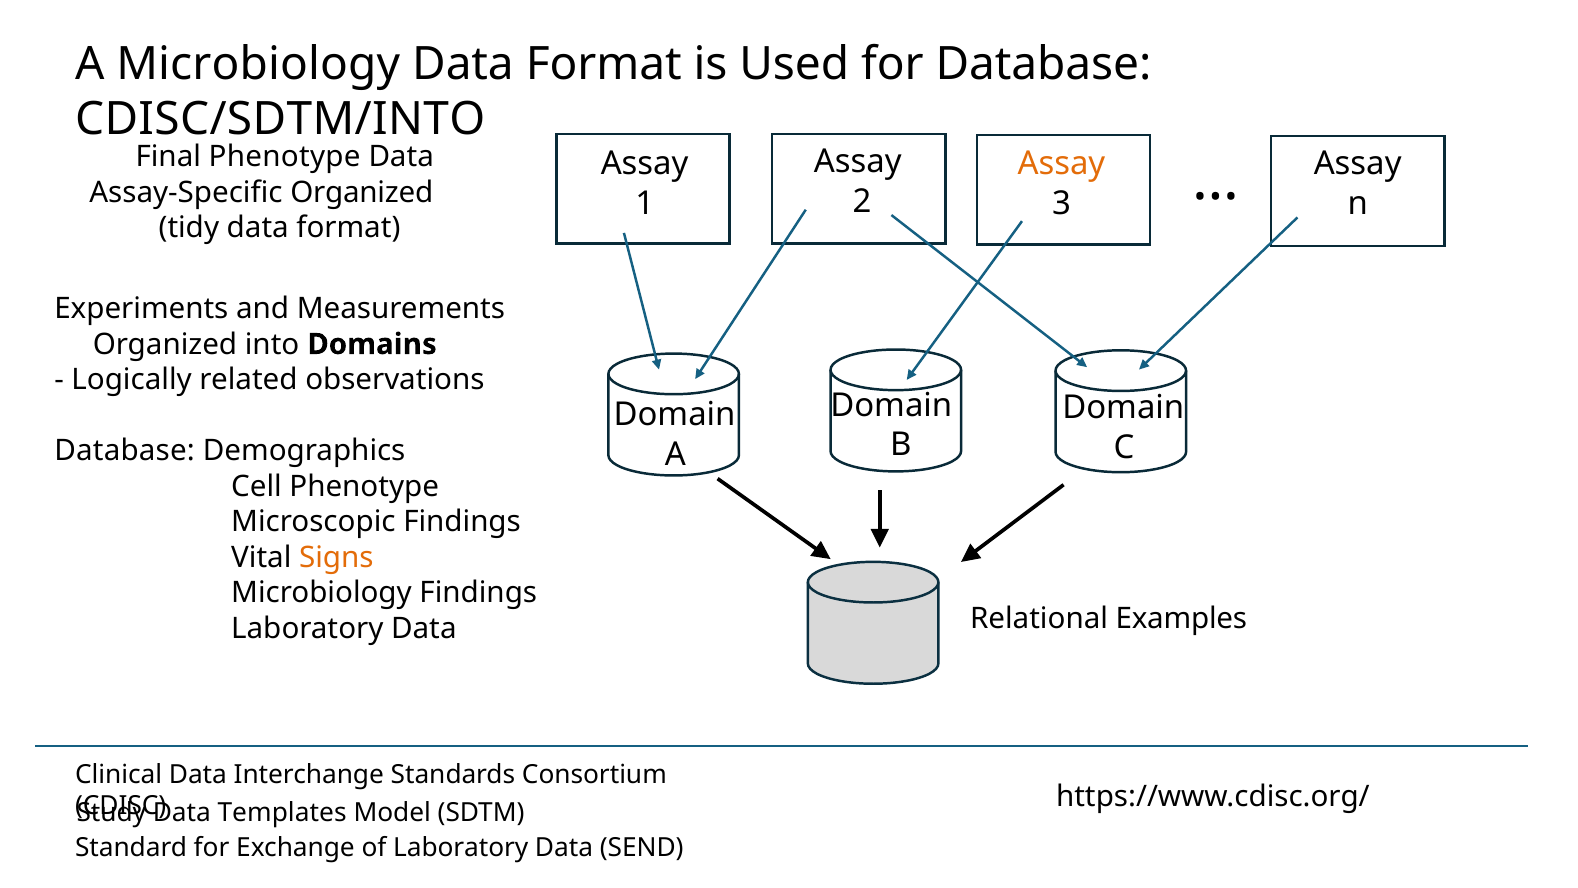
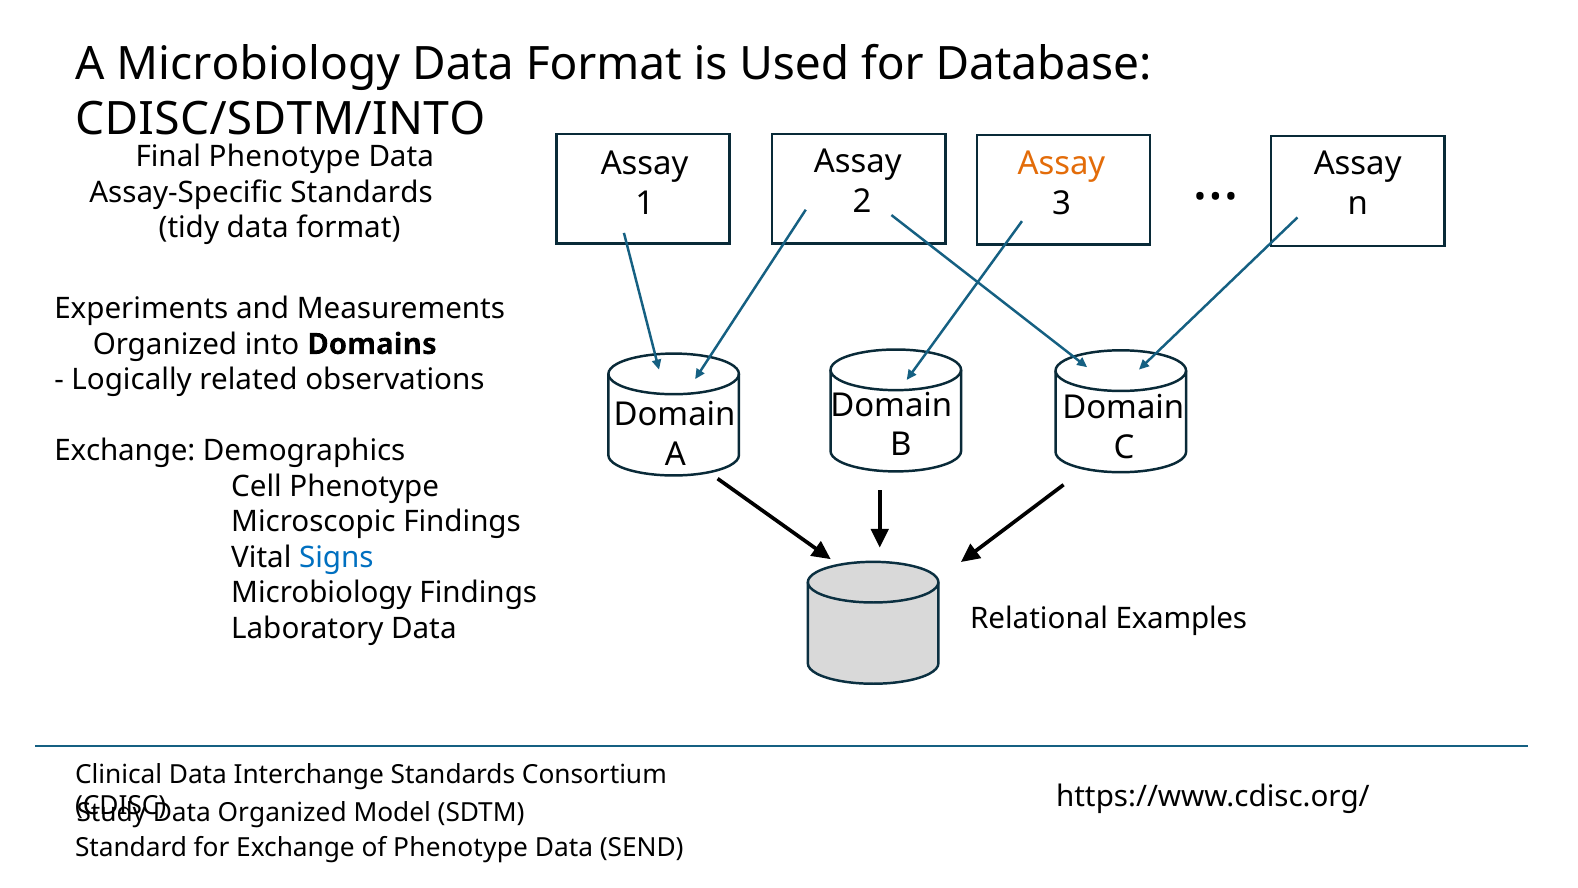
Assay-Specific Organized: Organized -> Standards (362, 193)
Database: Database -> Exchange (125, 451)
Signs colour: orange -> blue (336, 557)
Data Templates: Templates -> Organized (282, 812)
of Laboratory: Laboratory -> Phenotype (461, 847)
